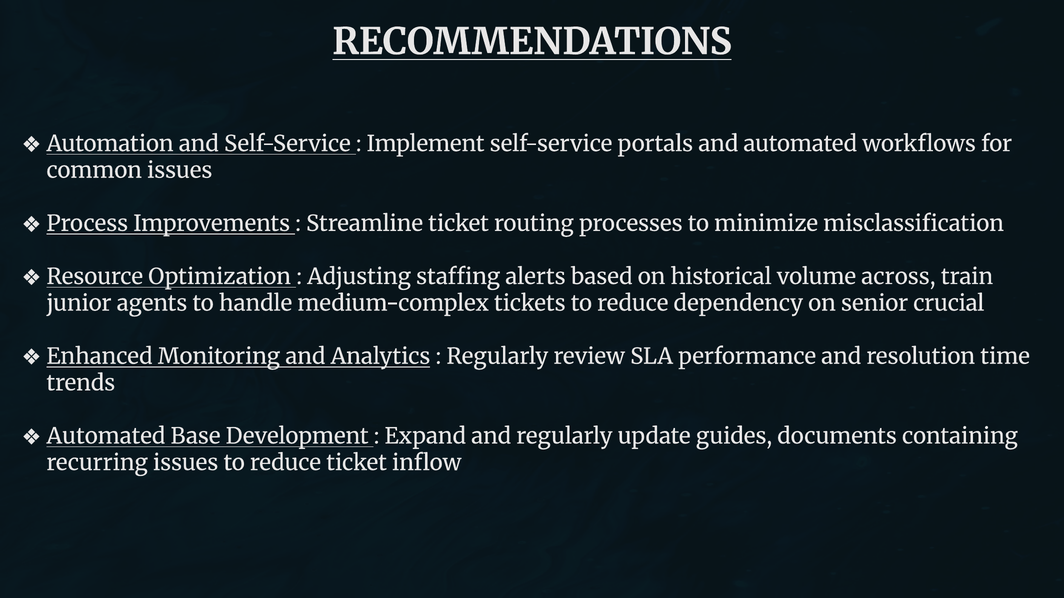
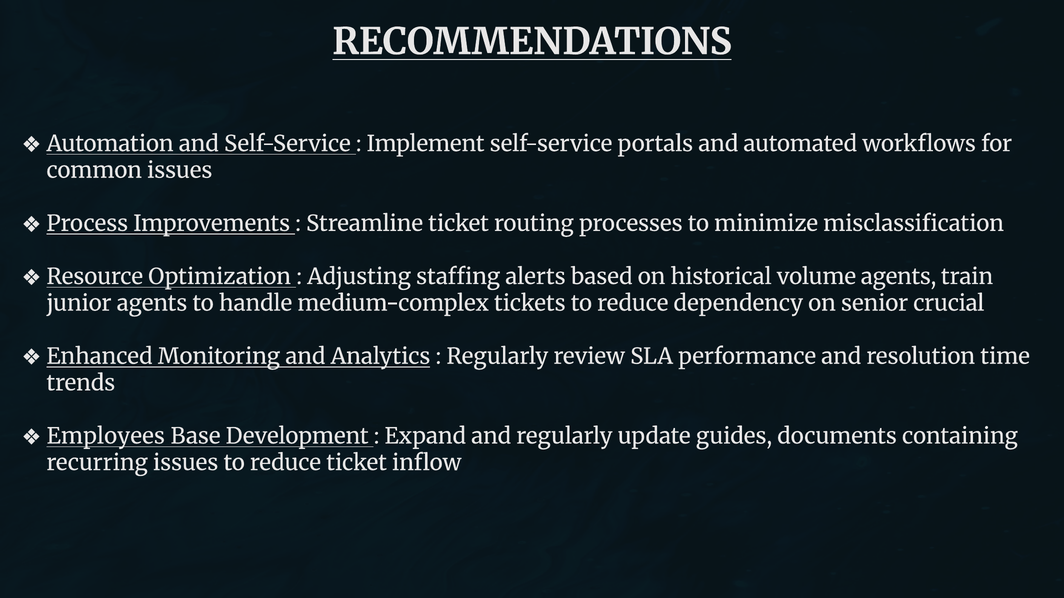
volume across: across -> agents (899, 277)
Automated: Automated -> Employees (106, 437)
